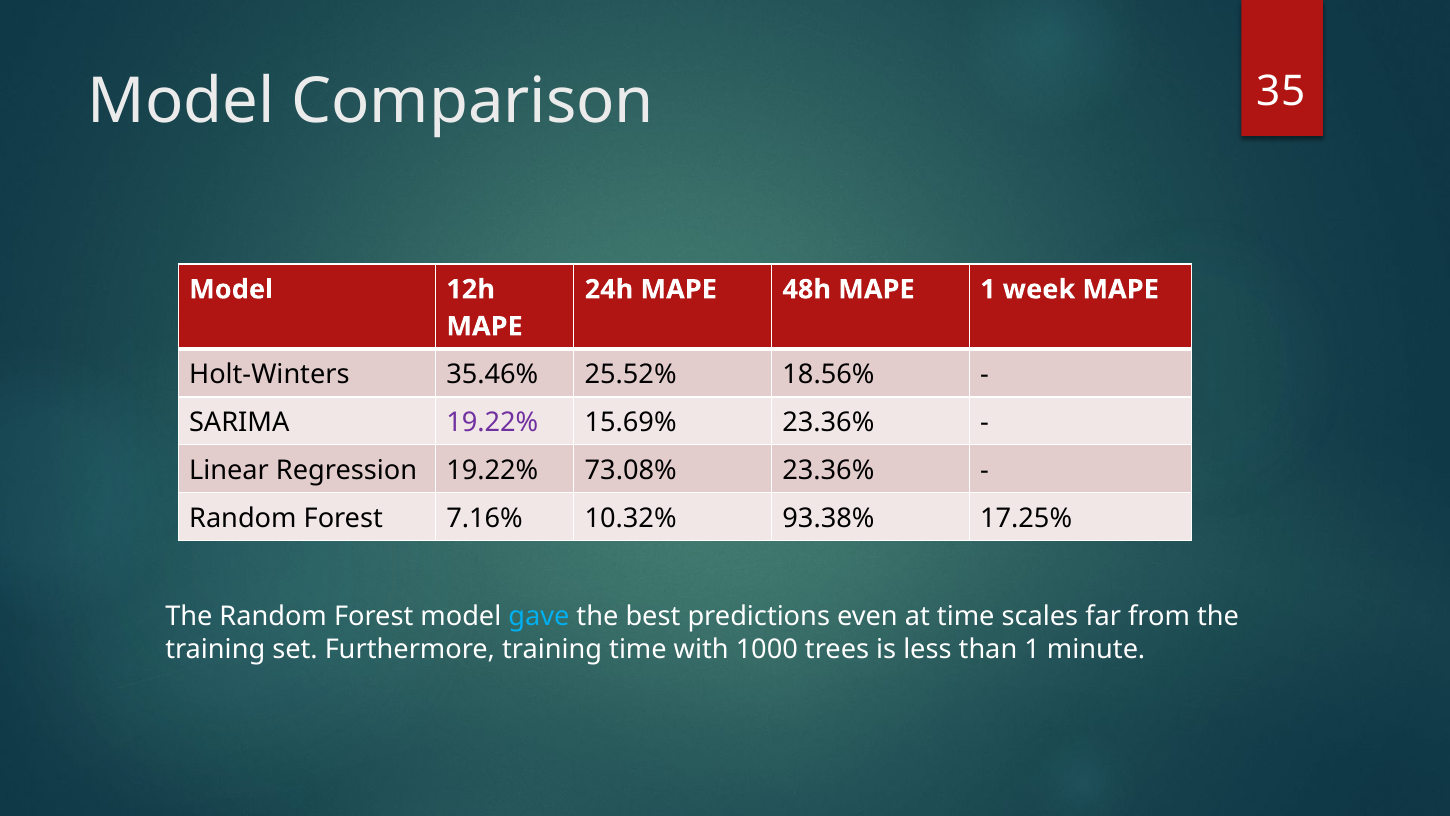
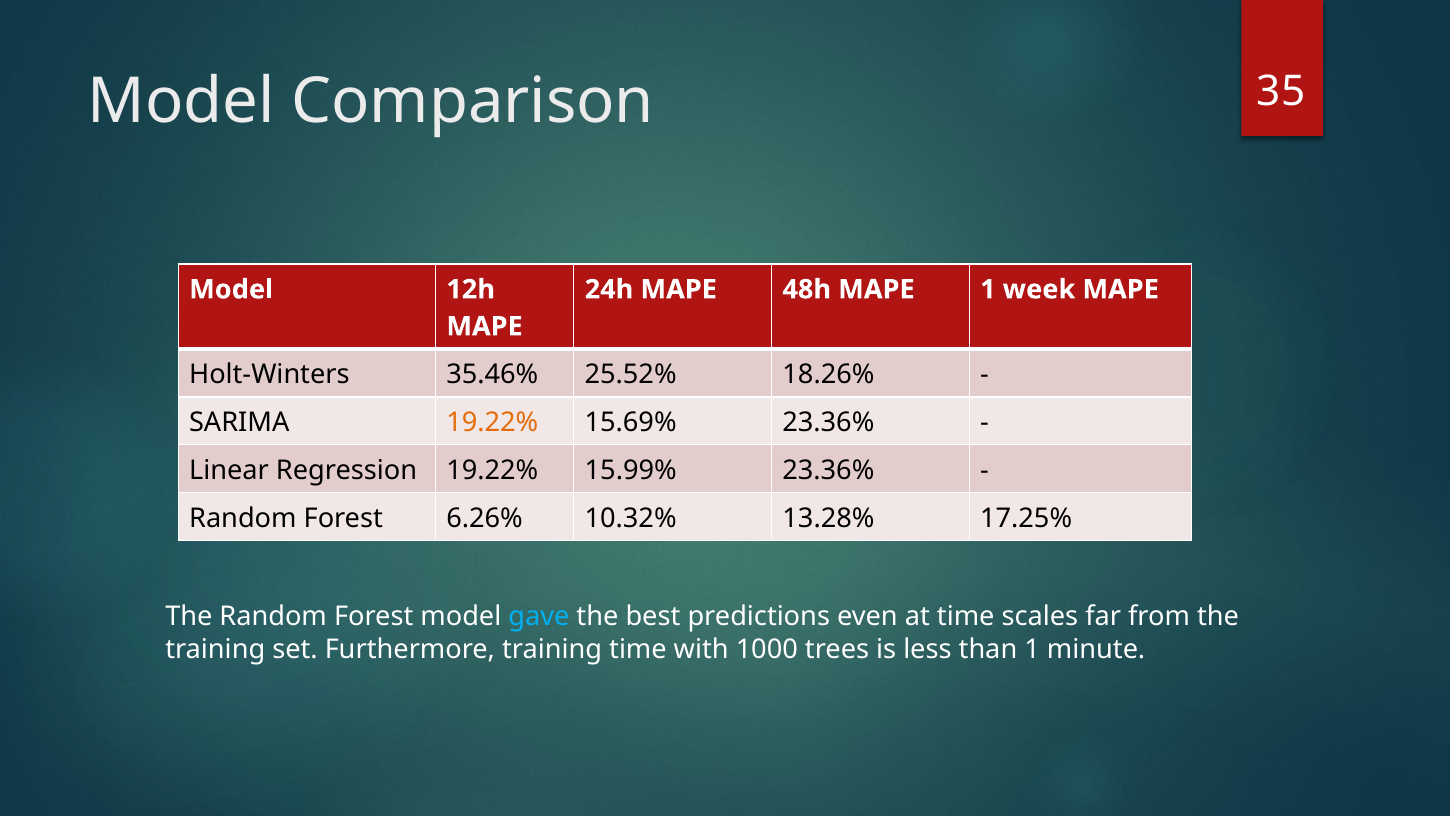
18.56%: 18.56% -> 18.26% (828, 374)
19.22% colour: purple -> orange (492, 422)
73.08%: 73.08% -> 15.99% (631, 470)
7.16%: 7.16% -> 6.26% (485, 518)
93.38%: 93.38% -> 13.28% (828, 518)
